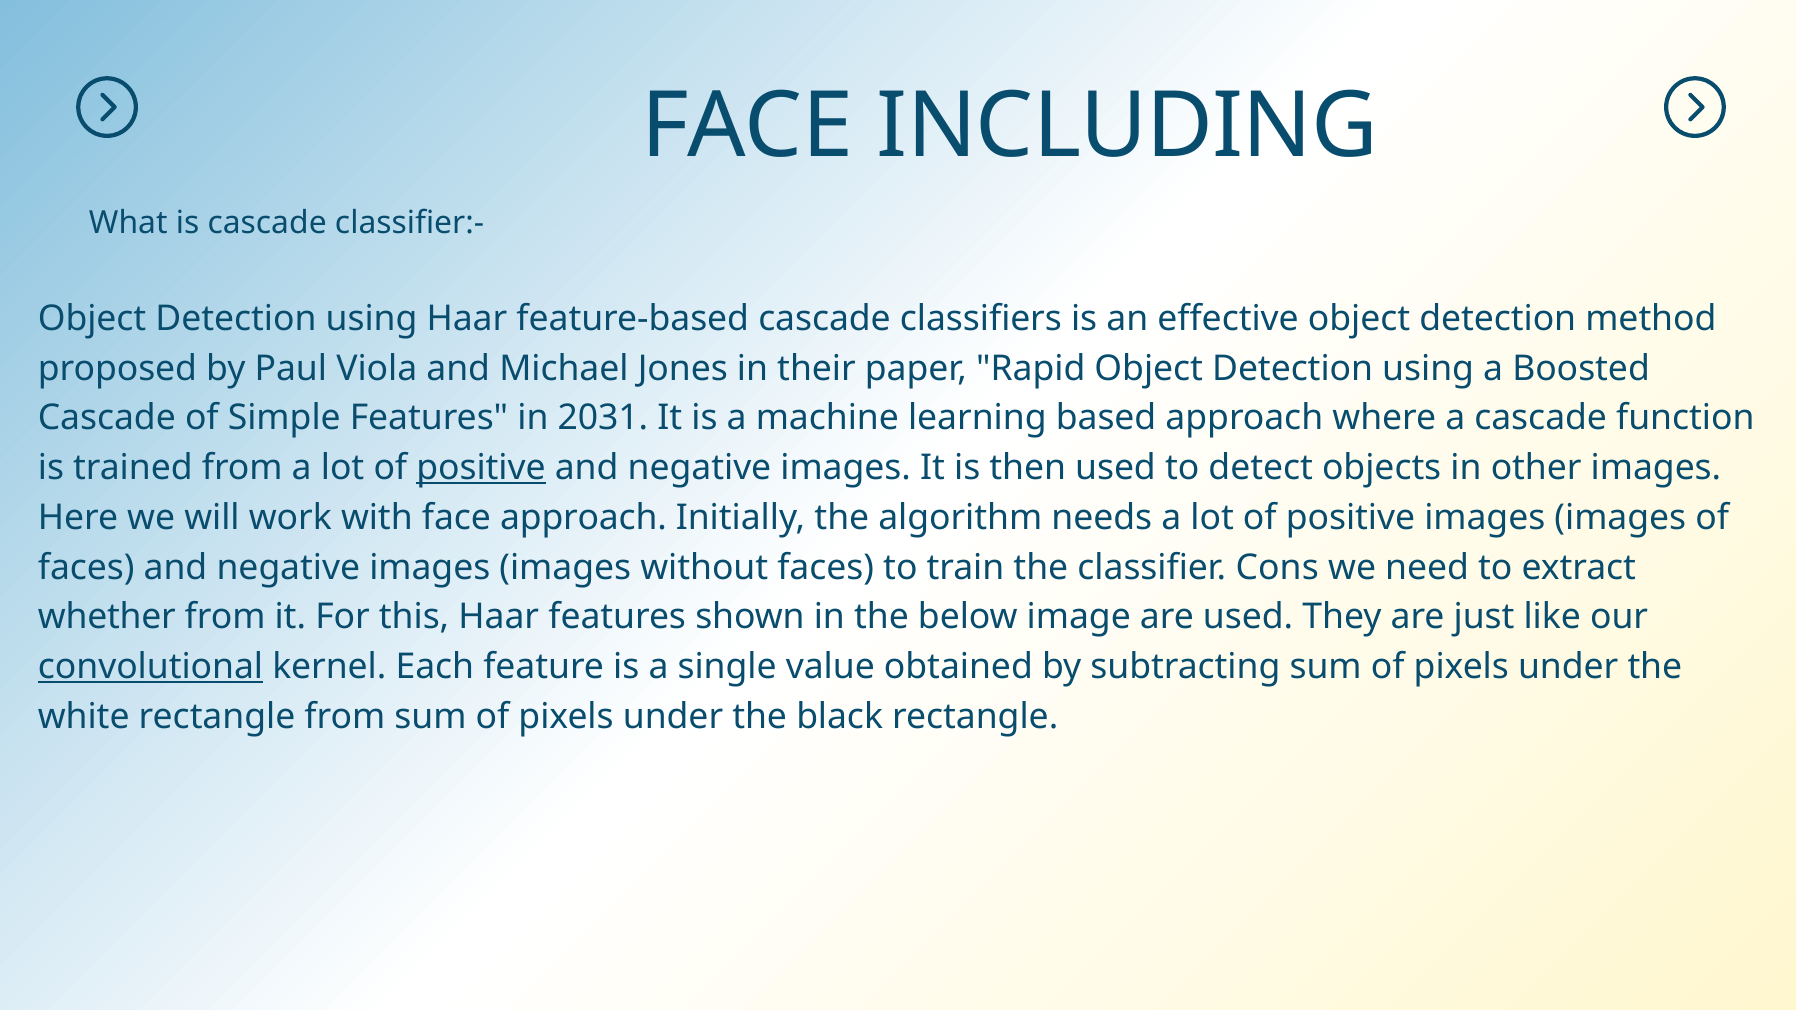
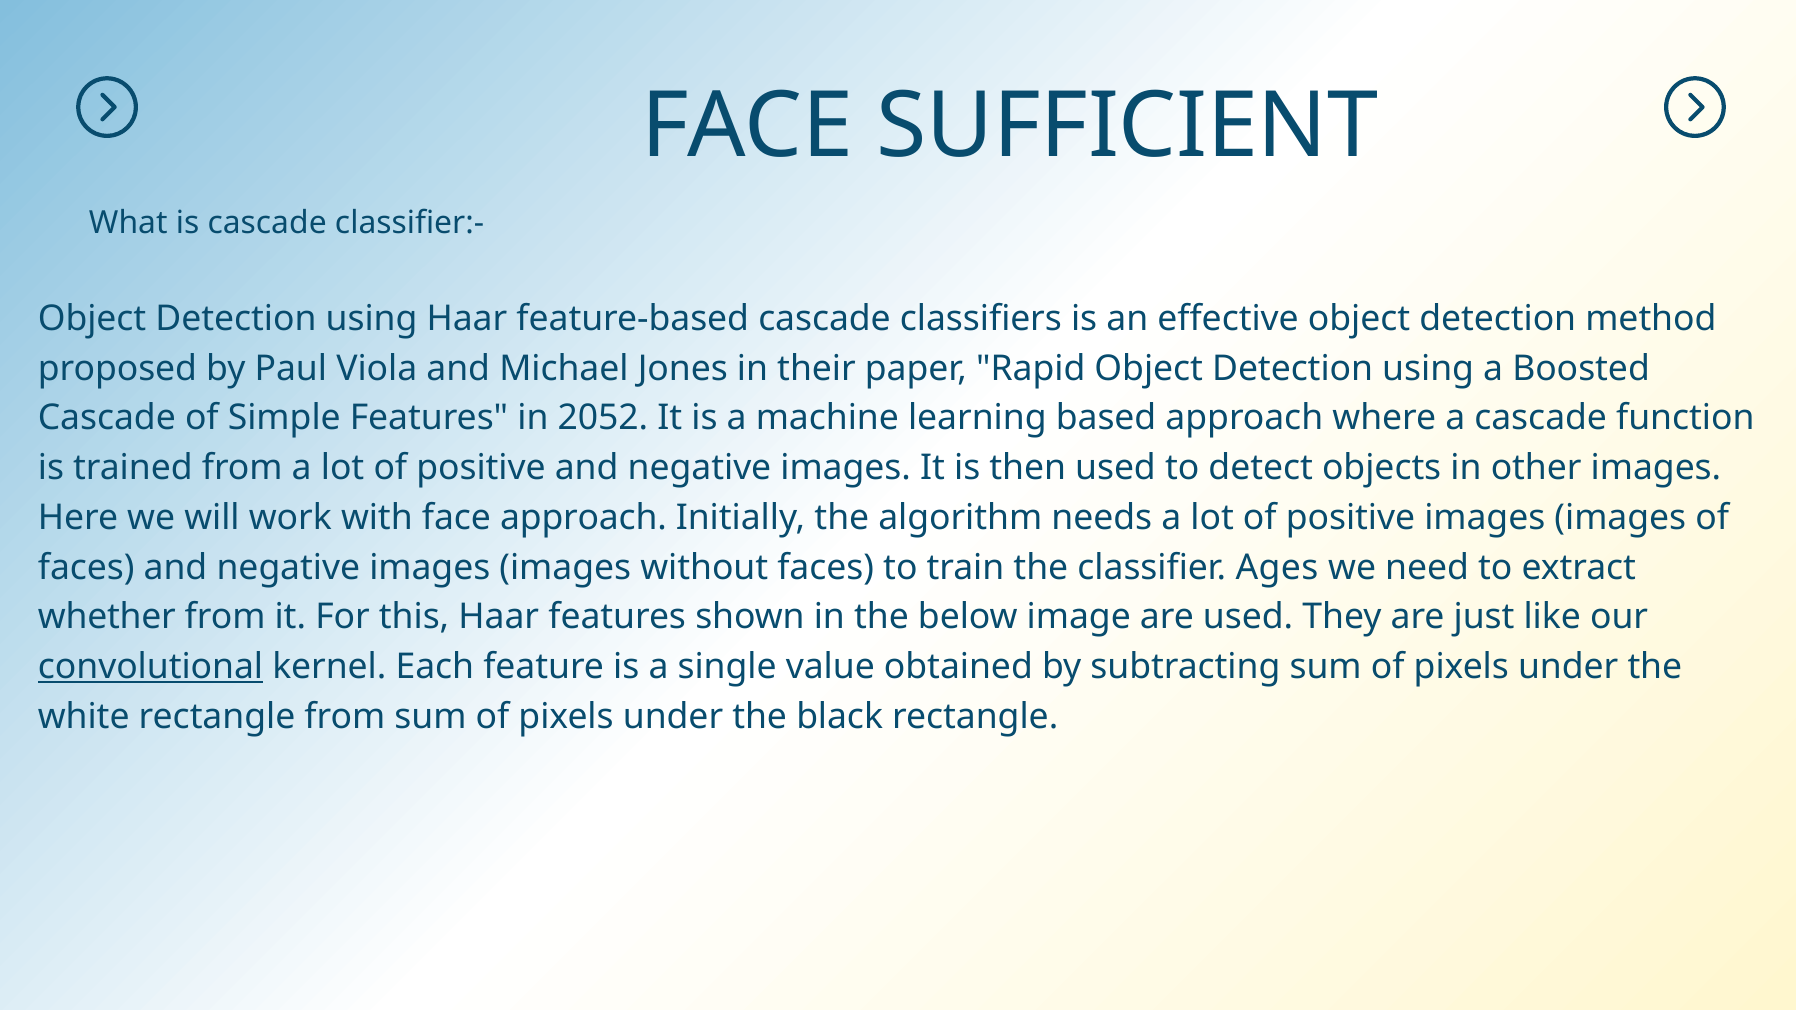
INCLUDING: INCLUDING -> SUFFICIENT (1127, 126)
2031: 2031 -> 2052 (603, 418)
positive underline: present -> none (481, 468)
Cons: Cons -> Ages (1277, 568)
